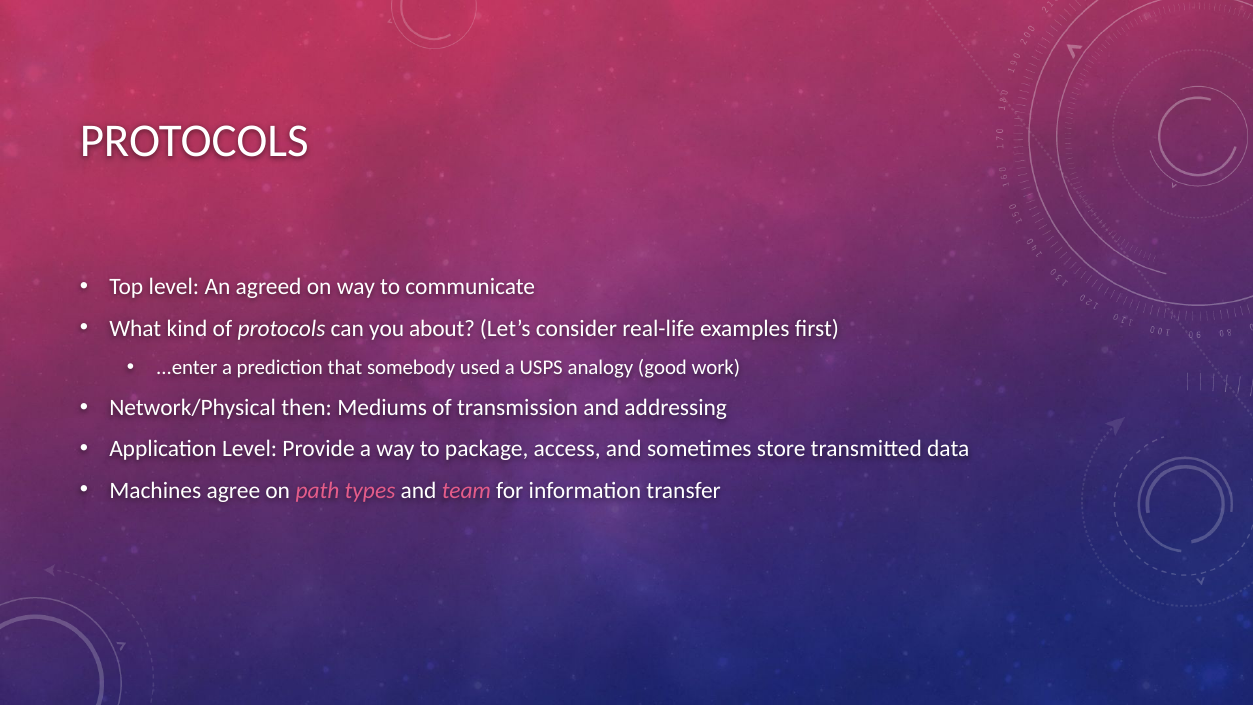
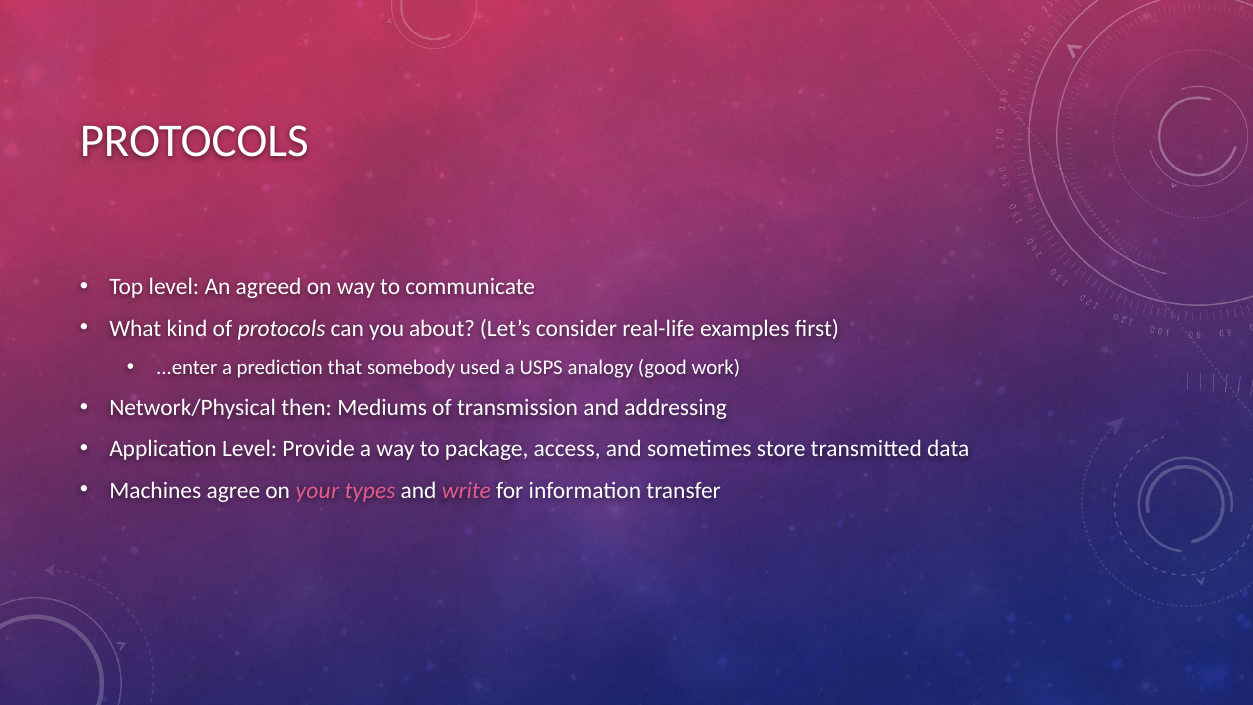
path: path -> your (317, 490)
team: team -> write (466, 490)
